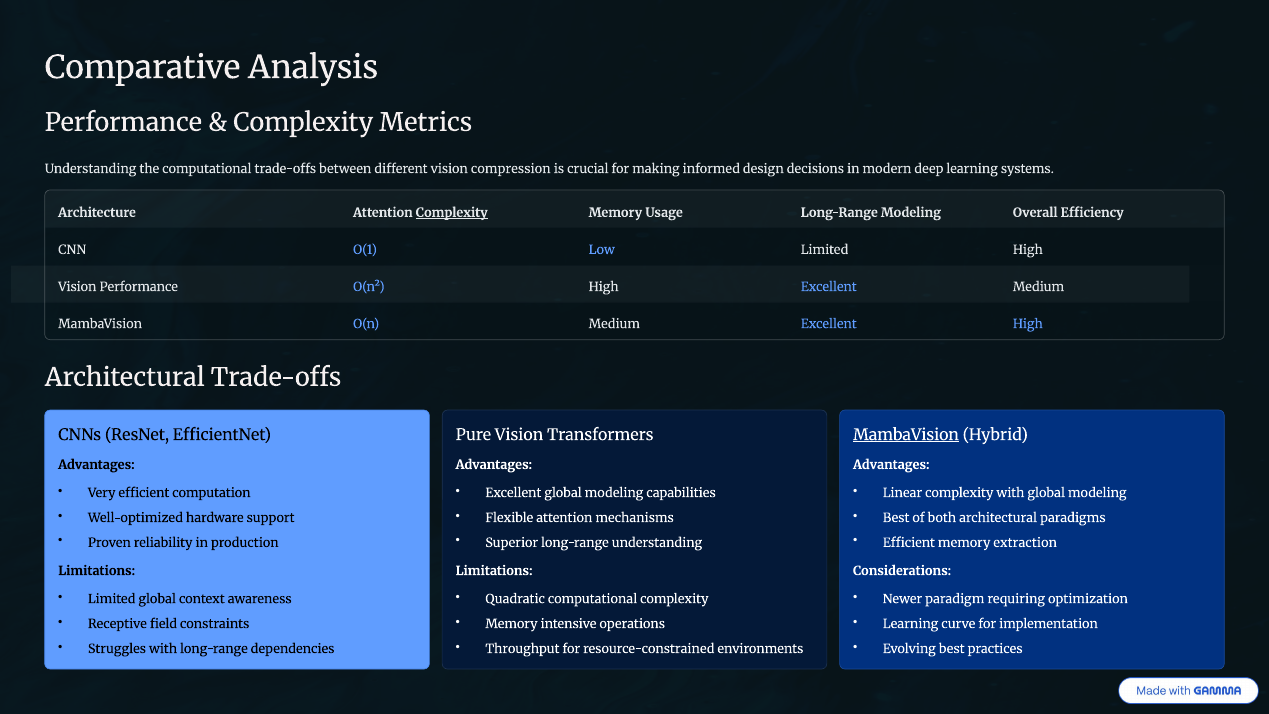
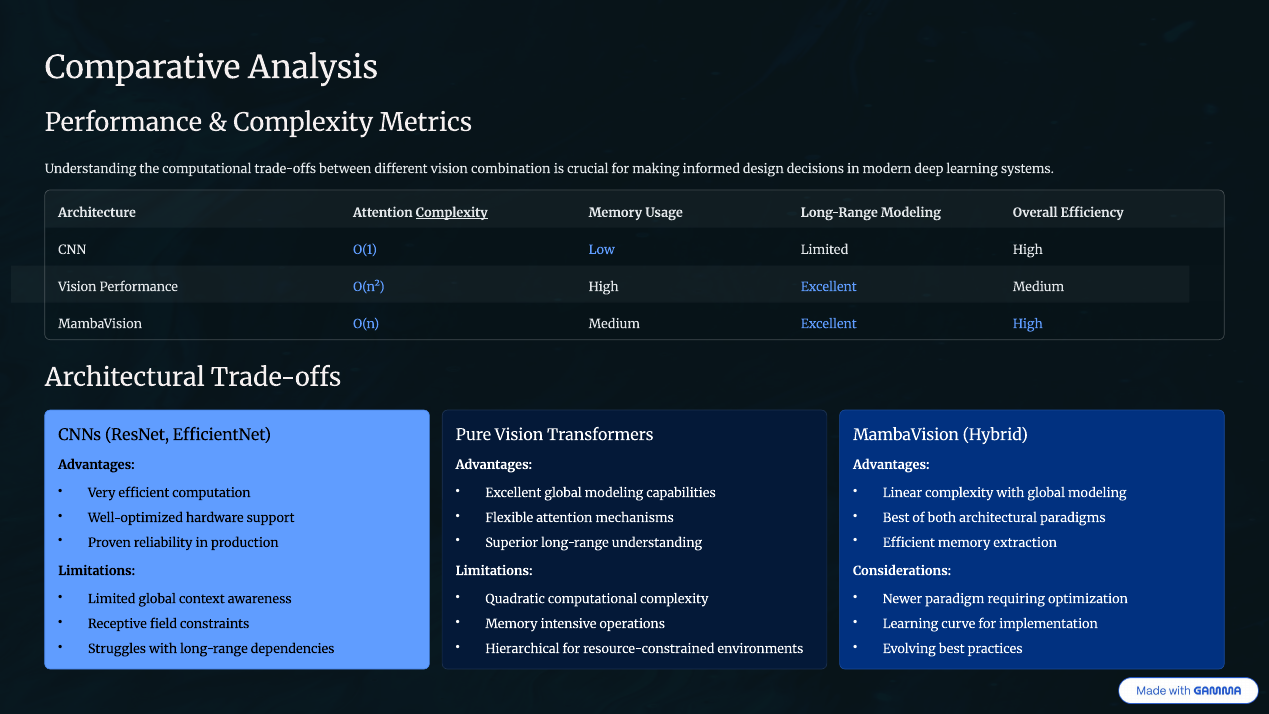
compression: compression -> combination (511, 169)
MambaVision underline: present -> none (906, 435)
Throughput: Throughput -> Hierarchical (522, 649)
